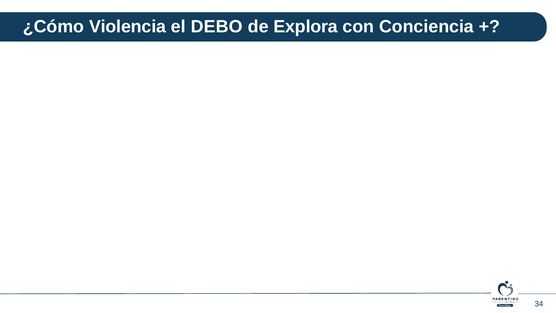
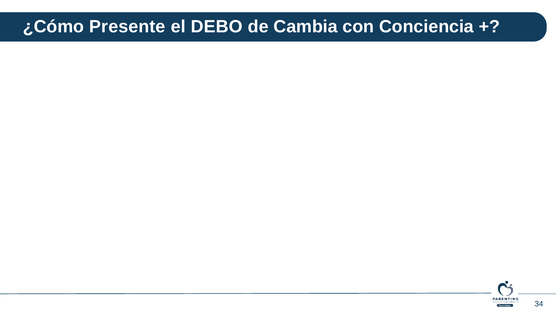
Violencia: Violencia -> Presente (127, 27)
Explora: Explora -> Cambia (306, 27)
